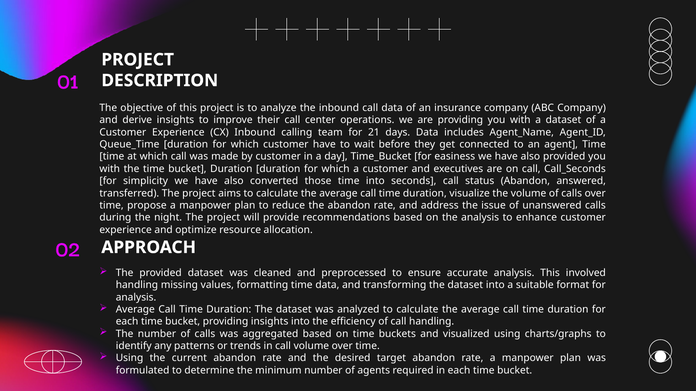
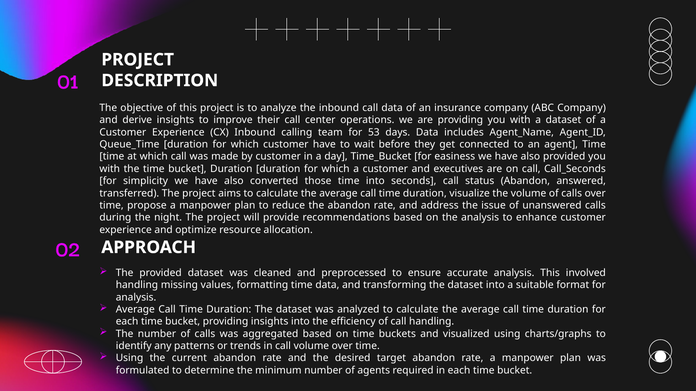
21: 21 -> 53 (374, 132)
